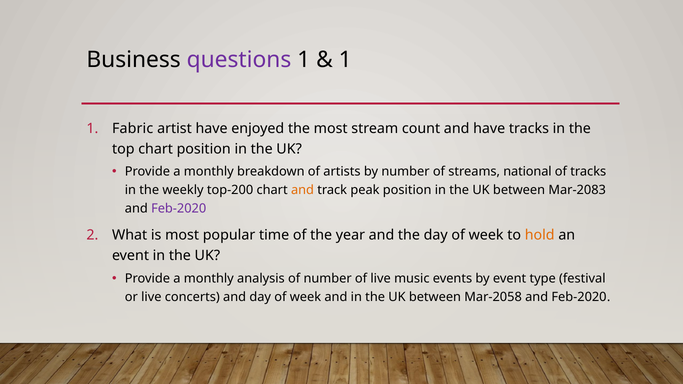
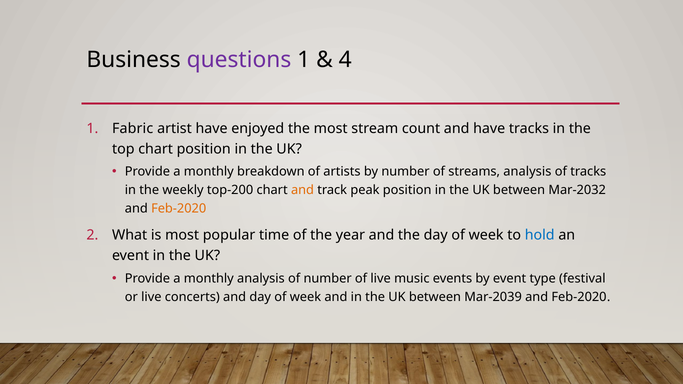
1: 1 -> 4 (345, 60)
streams national: national -> analysis (527, 172)
Mar-2083: Mar-2083 -> Mar-2032 (577, 190)
Feb-2020 colour: purple -> orange (179, 209)
hold colour: orange -> blue (540, 235)
Mar-2058: Mar-2058 -> Mar-2039 (493, 297)
